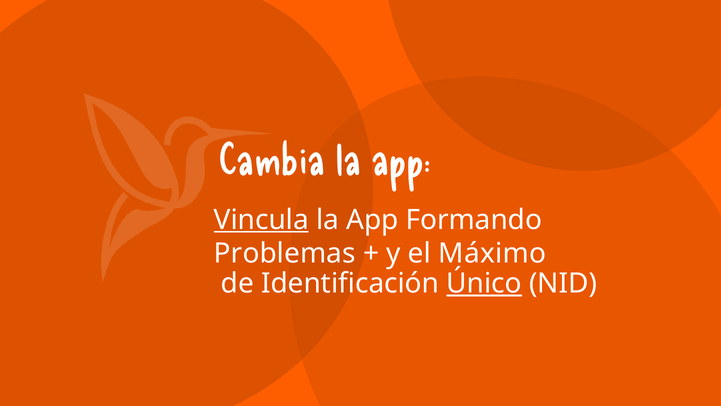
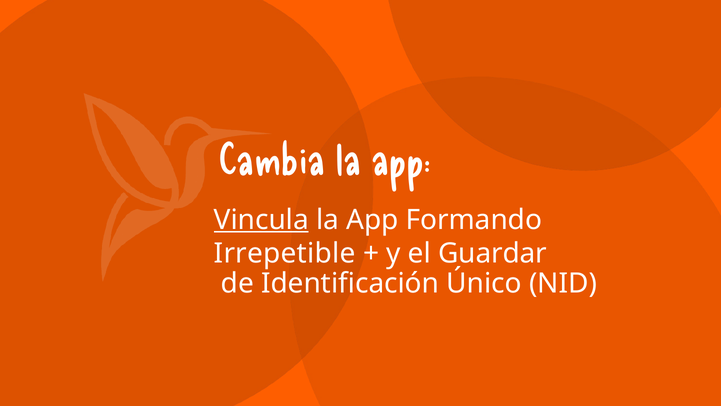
Problemas: Problemas -> Irrepetible (285, 253)
Máximo: Máximo -> Guardar (493, 253)
Único underline: present -> none (484, 283)
